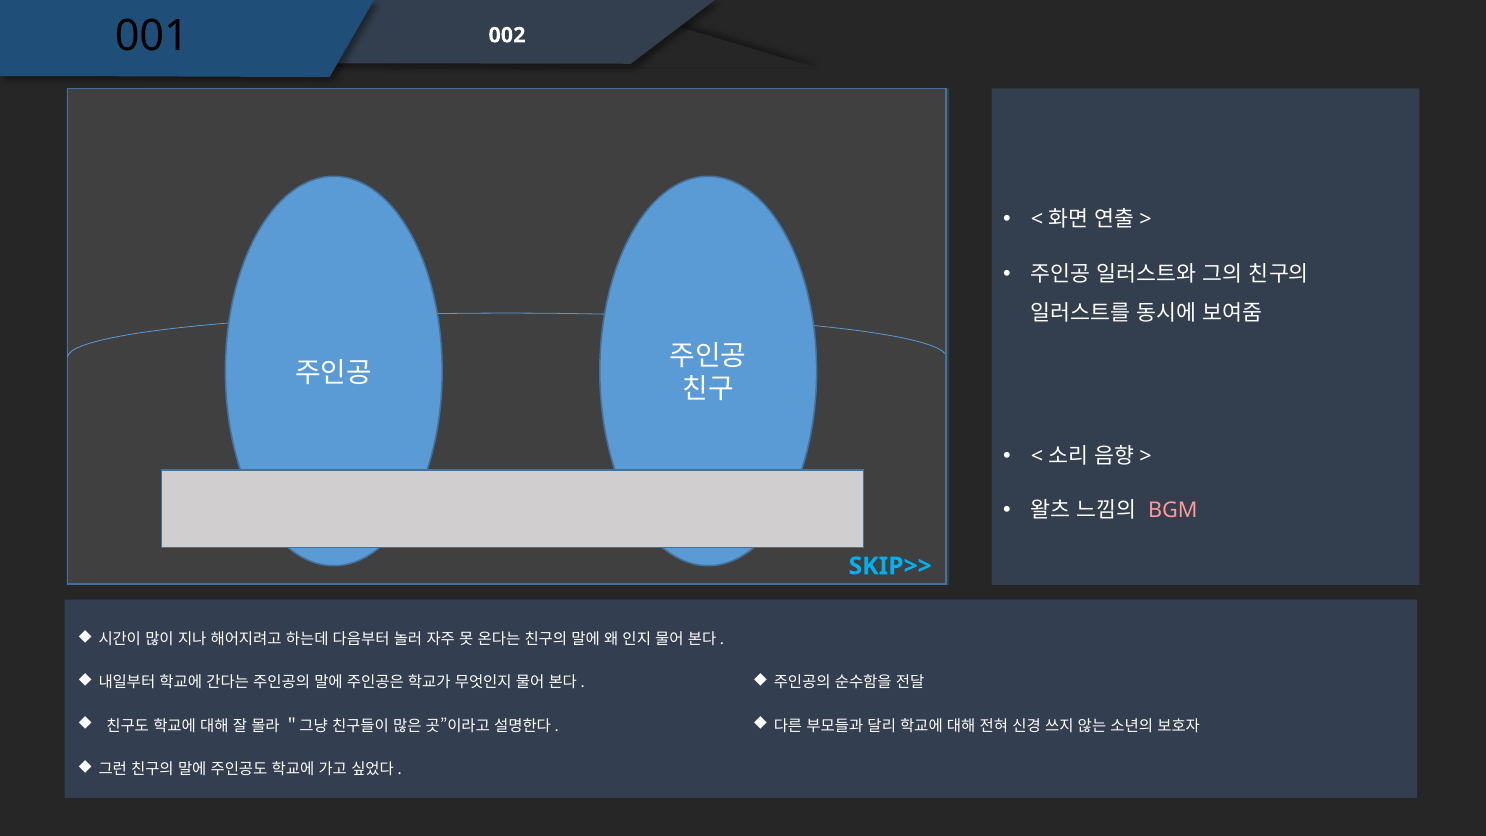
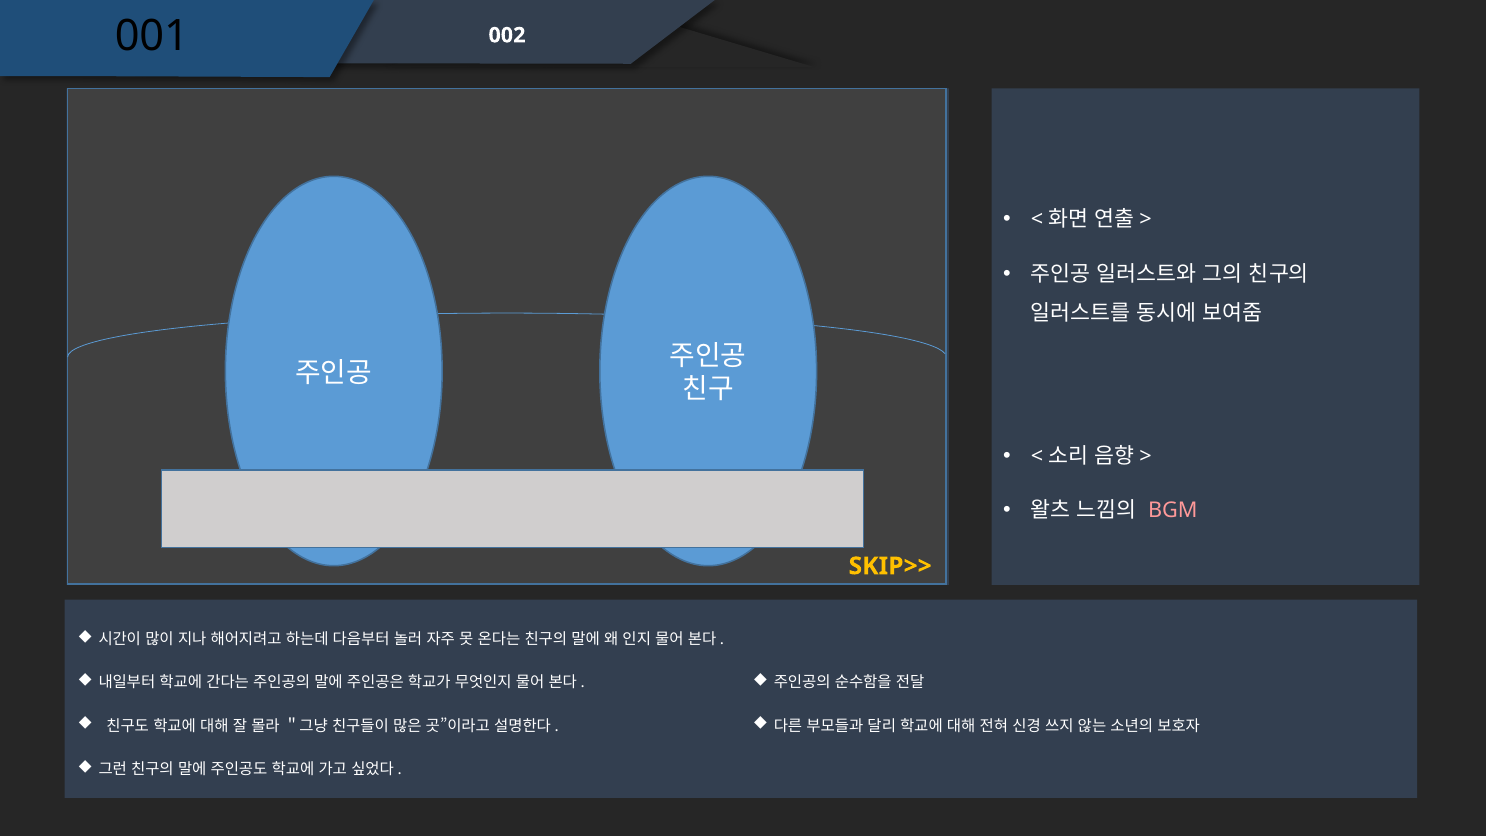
SKIP>> colour: light blue -> yellow (890, 566)
